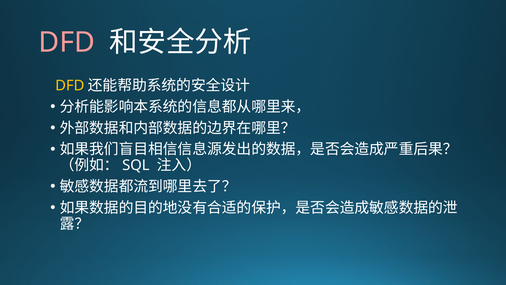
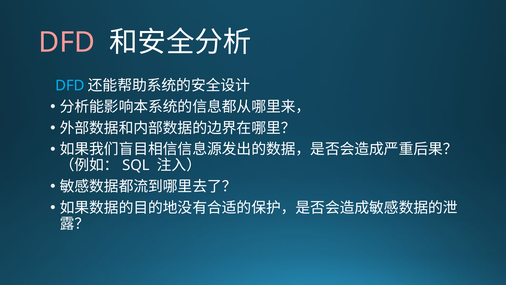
DFD colour: yellow -> light blue (70, 86)
